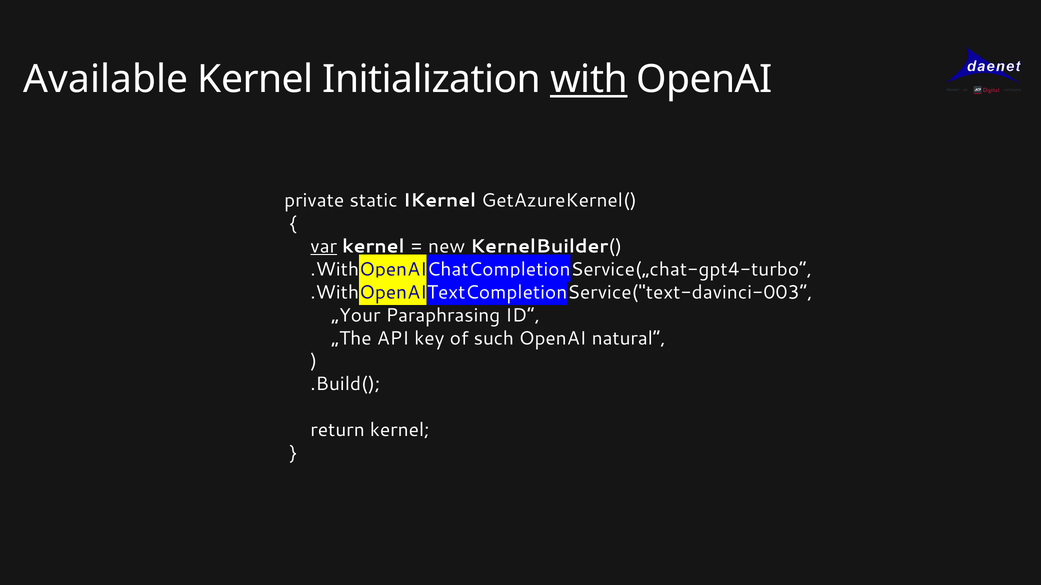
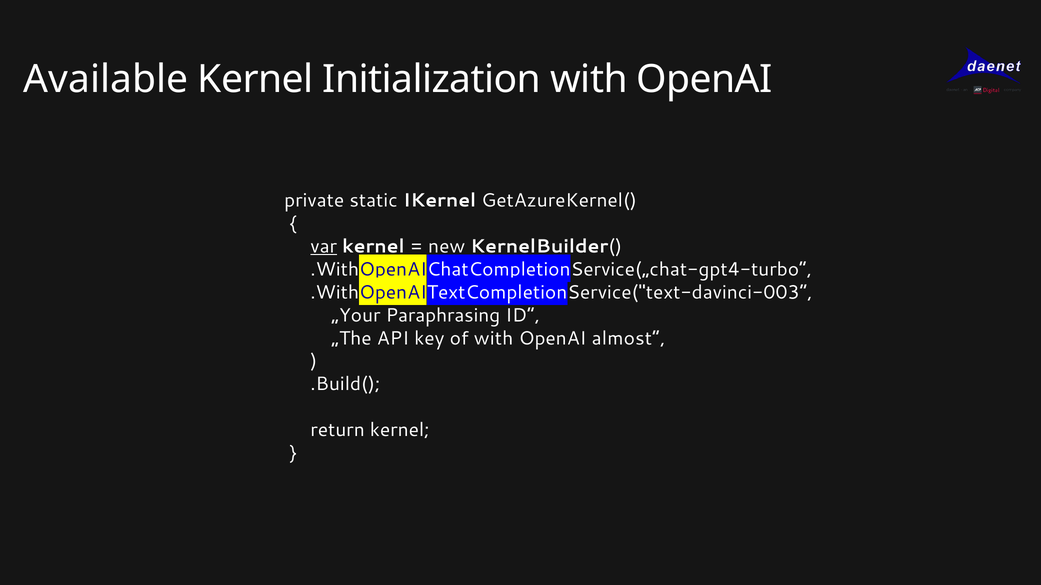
with underline: present -> none (589, 79)
of such: such -> with (494, 339)
natural“: natural“ -> almost“ (629, 339)
